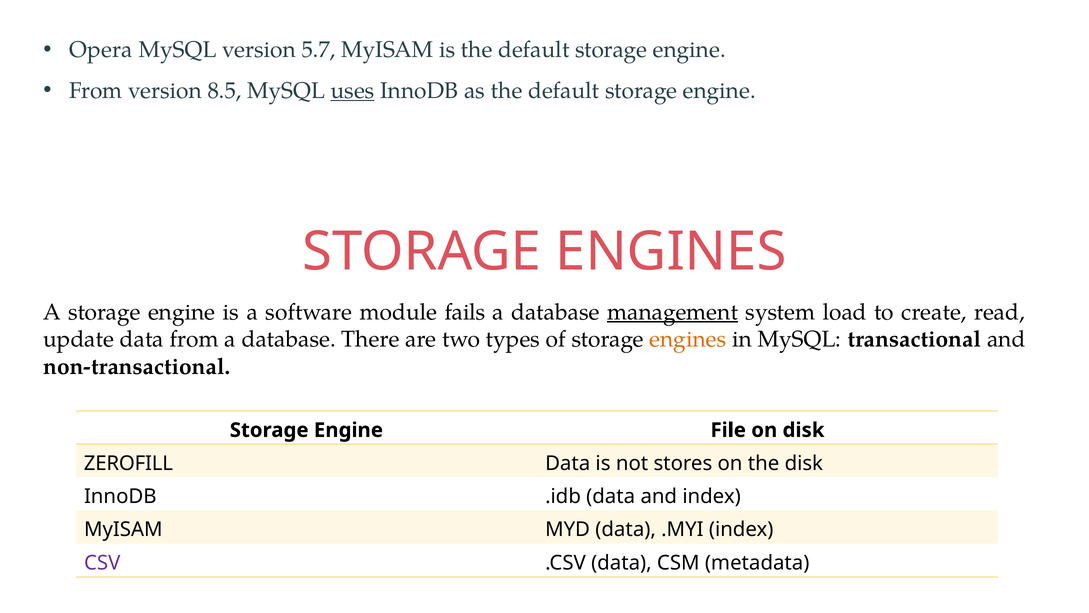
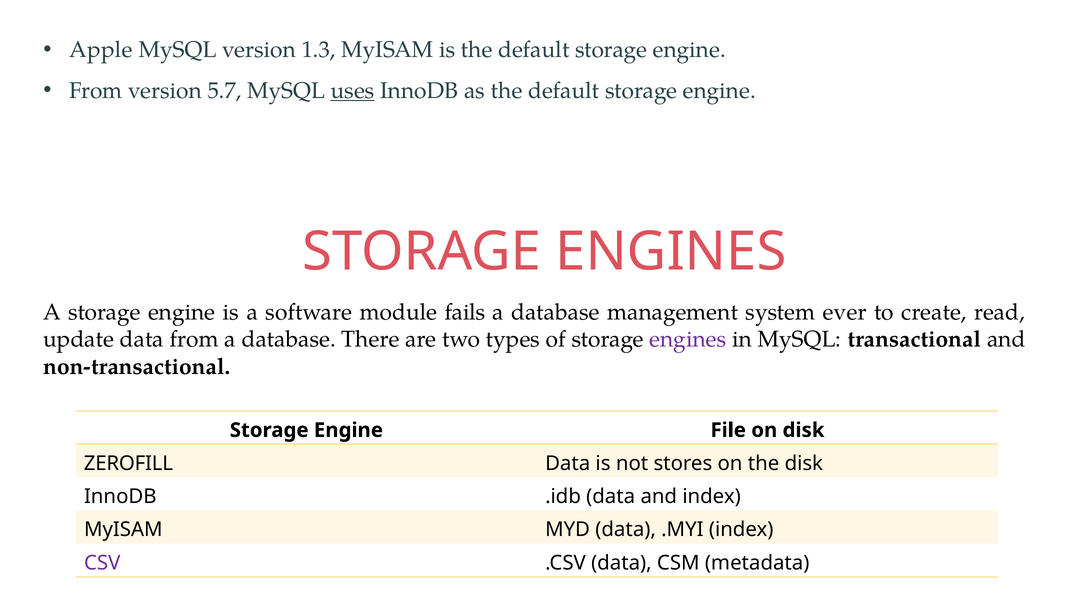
Opera: Opera -> Apple (101, 50)
5.7: 5.7 -> 1.3 (319, 50)
8.5: 8.5 -> 5.7 (225, 91)
management underline: present -> none (673, 312)
load: load -> ever (845, 312)
engines colour: orange -> purple (688, 339)
